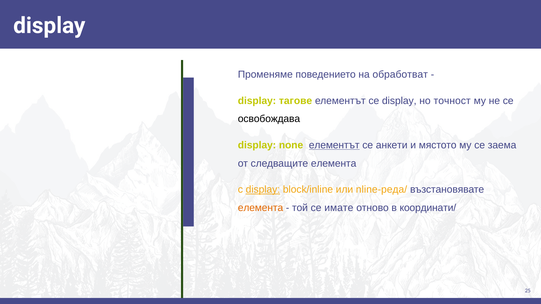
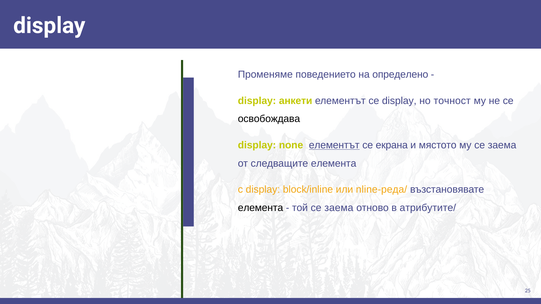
обработват: обработват -> определено (400, 75)
тагове: тагове -> анкети (296, 101)
анкети: анкети -> екрана (392, 145)
display underline: present -> none (263, 190)
елемента colour: orange -> black (261, 208)
той се имате: имате -> заема (339, 208)
координати/: координати/ -> атрибутите/ (428, 208)
